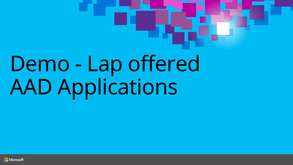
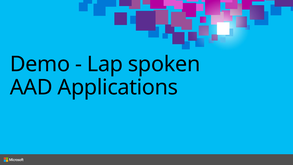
offered: offered -> spoken (164, 64)
